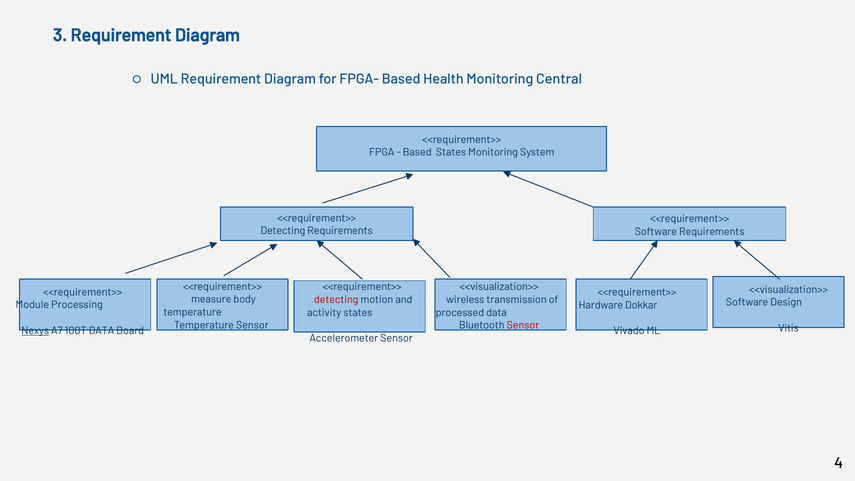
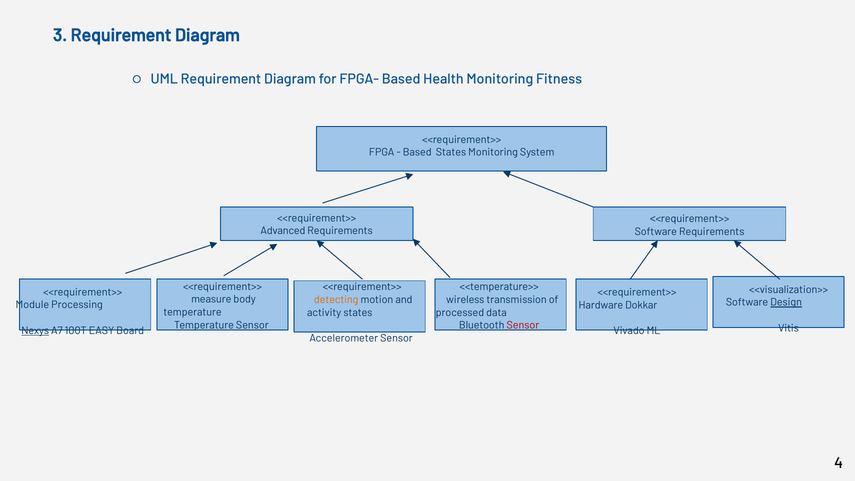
Central: Central -> Fitness (559, 79)
Detecting: Detecting -> Advanced (283, 231)
<<visualization>>: <<visualization>> -> <<temperature>> (499, 287)
detecting colour: red -> orange (336, 300)
Design underline: none -> present (786, 302)
100T DATA: DATA -> EASY (101, 331)
